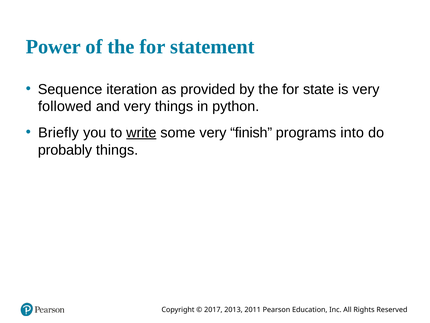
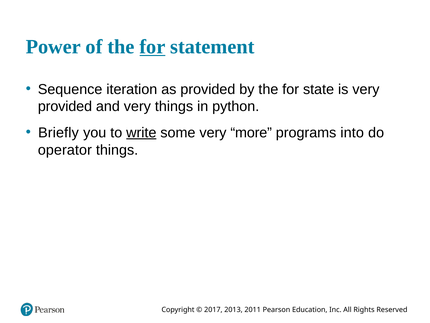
for underline: none -> present (152, 47)
followed: followed -> provided (65, 106)
finish: finish -> more (251, 133)
probably: probably -> operator (65, 150)
